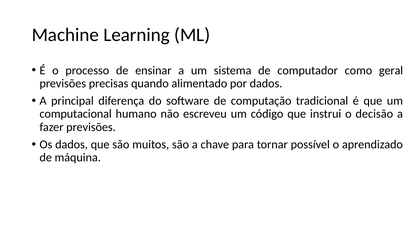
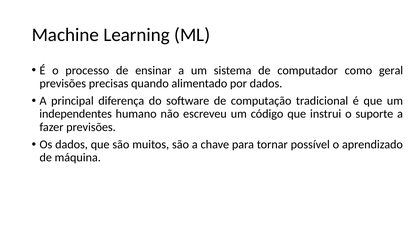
computacional: computacional -> independentes (76, 114)
decisão: decisão -> suporte (374, 114)
